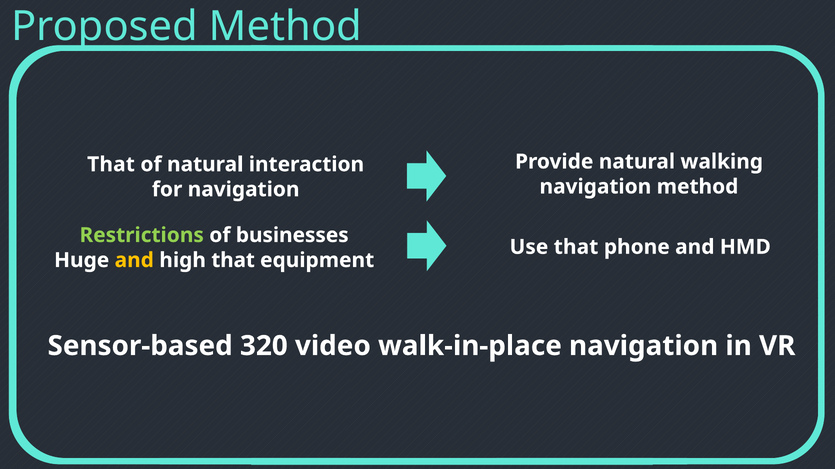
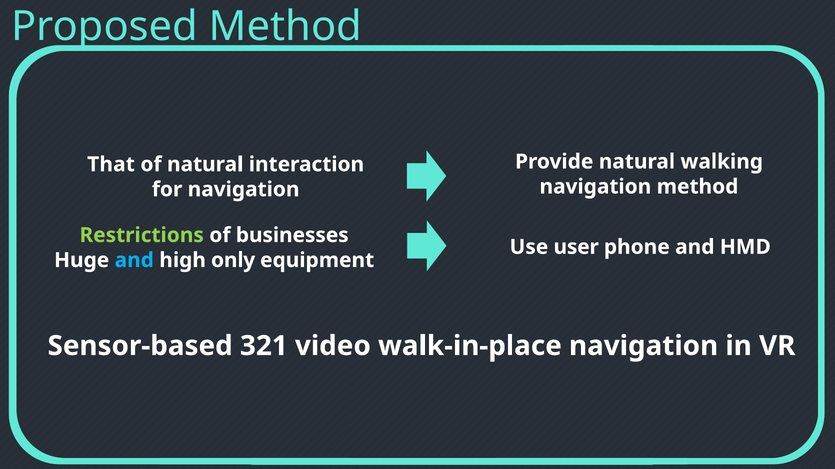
Use that: that -> user (576, 247)
and colour: yellow -> light blue (134, 261)
high that: that -> only (233, 261)
320: 320 -> 321 (264, 346)
